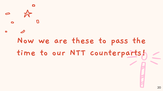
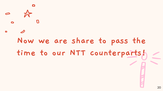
these: these -> share (83, 40)
